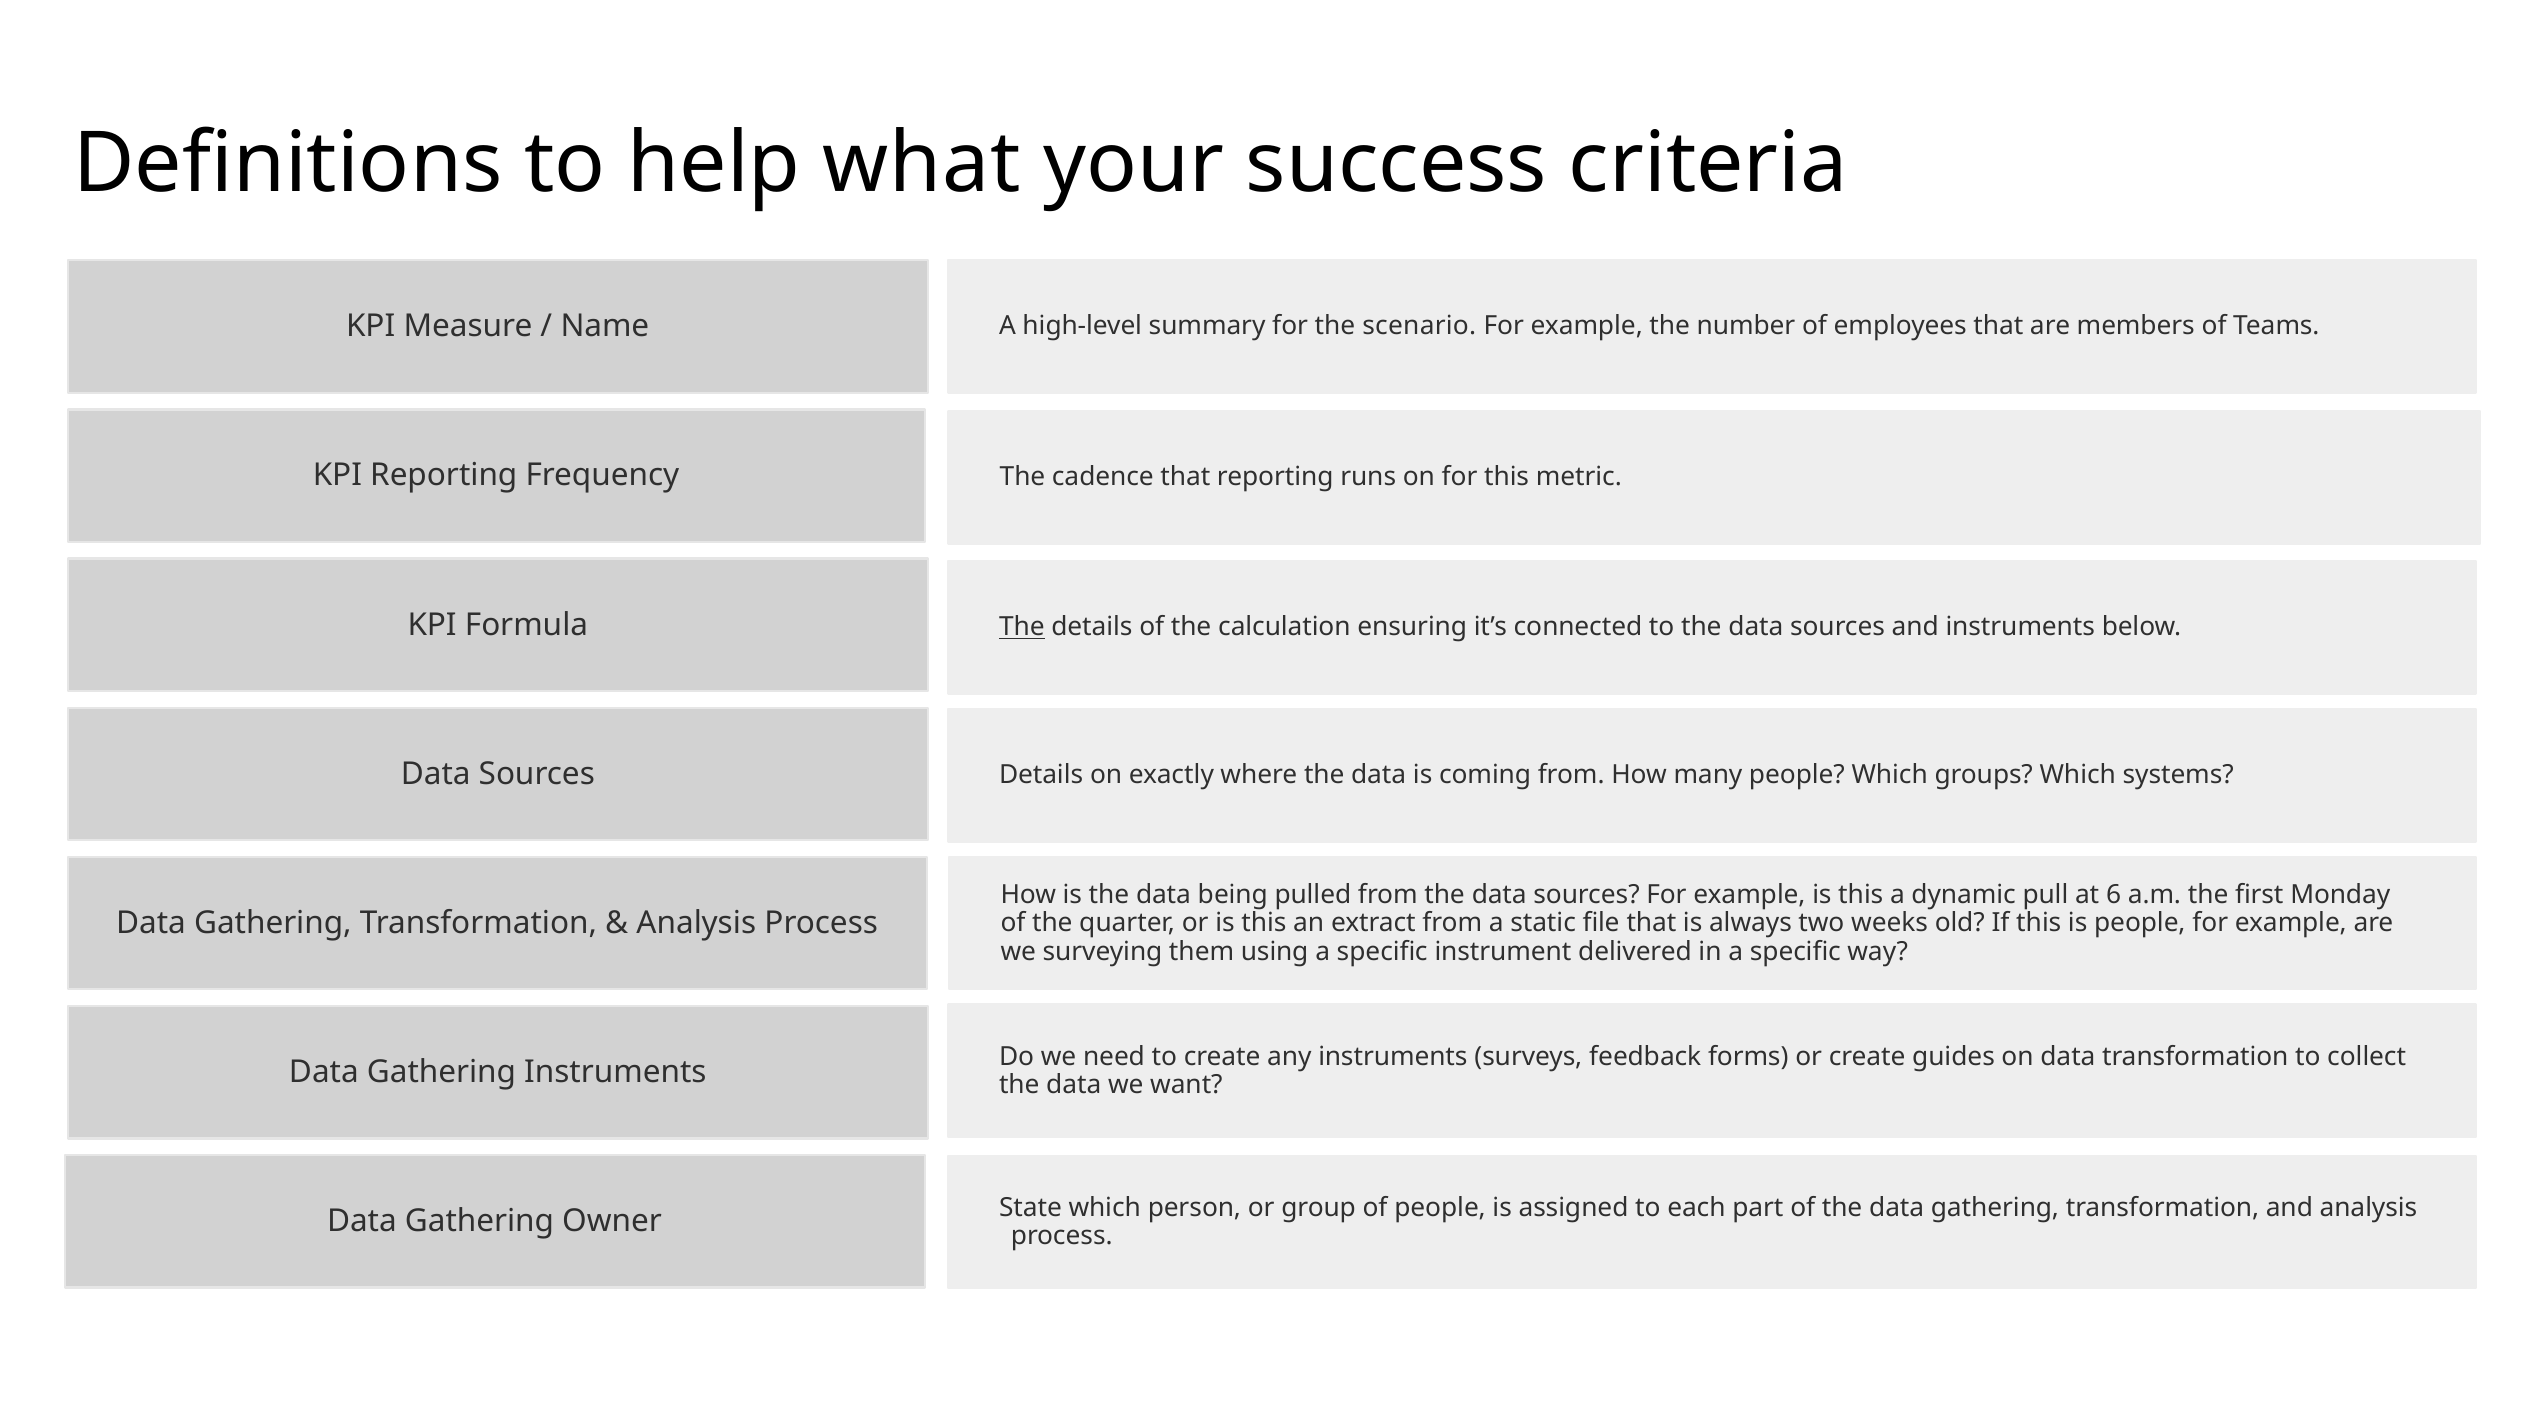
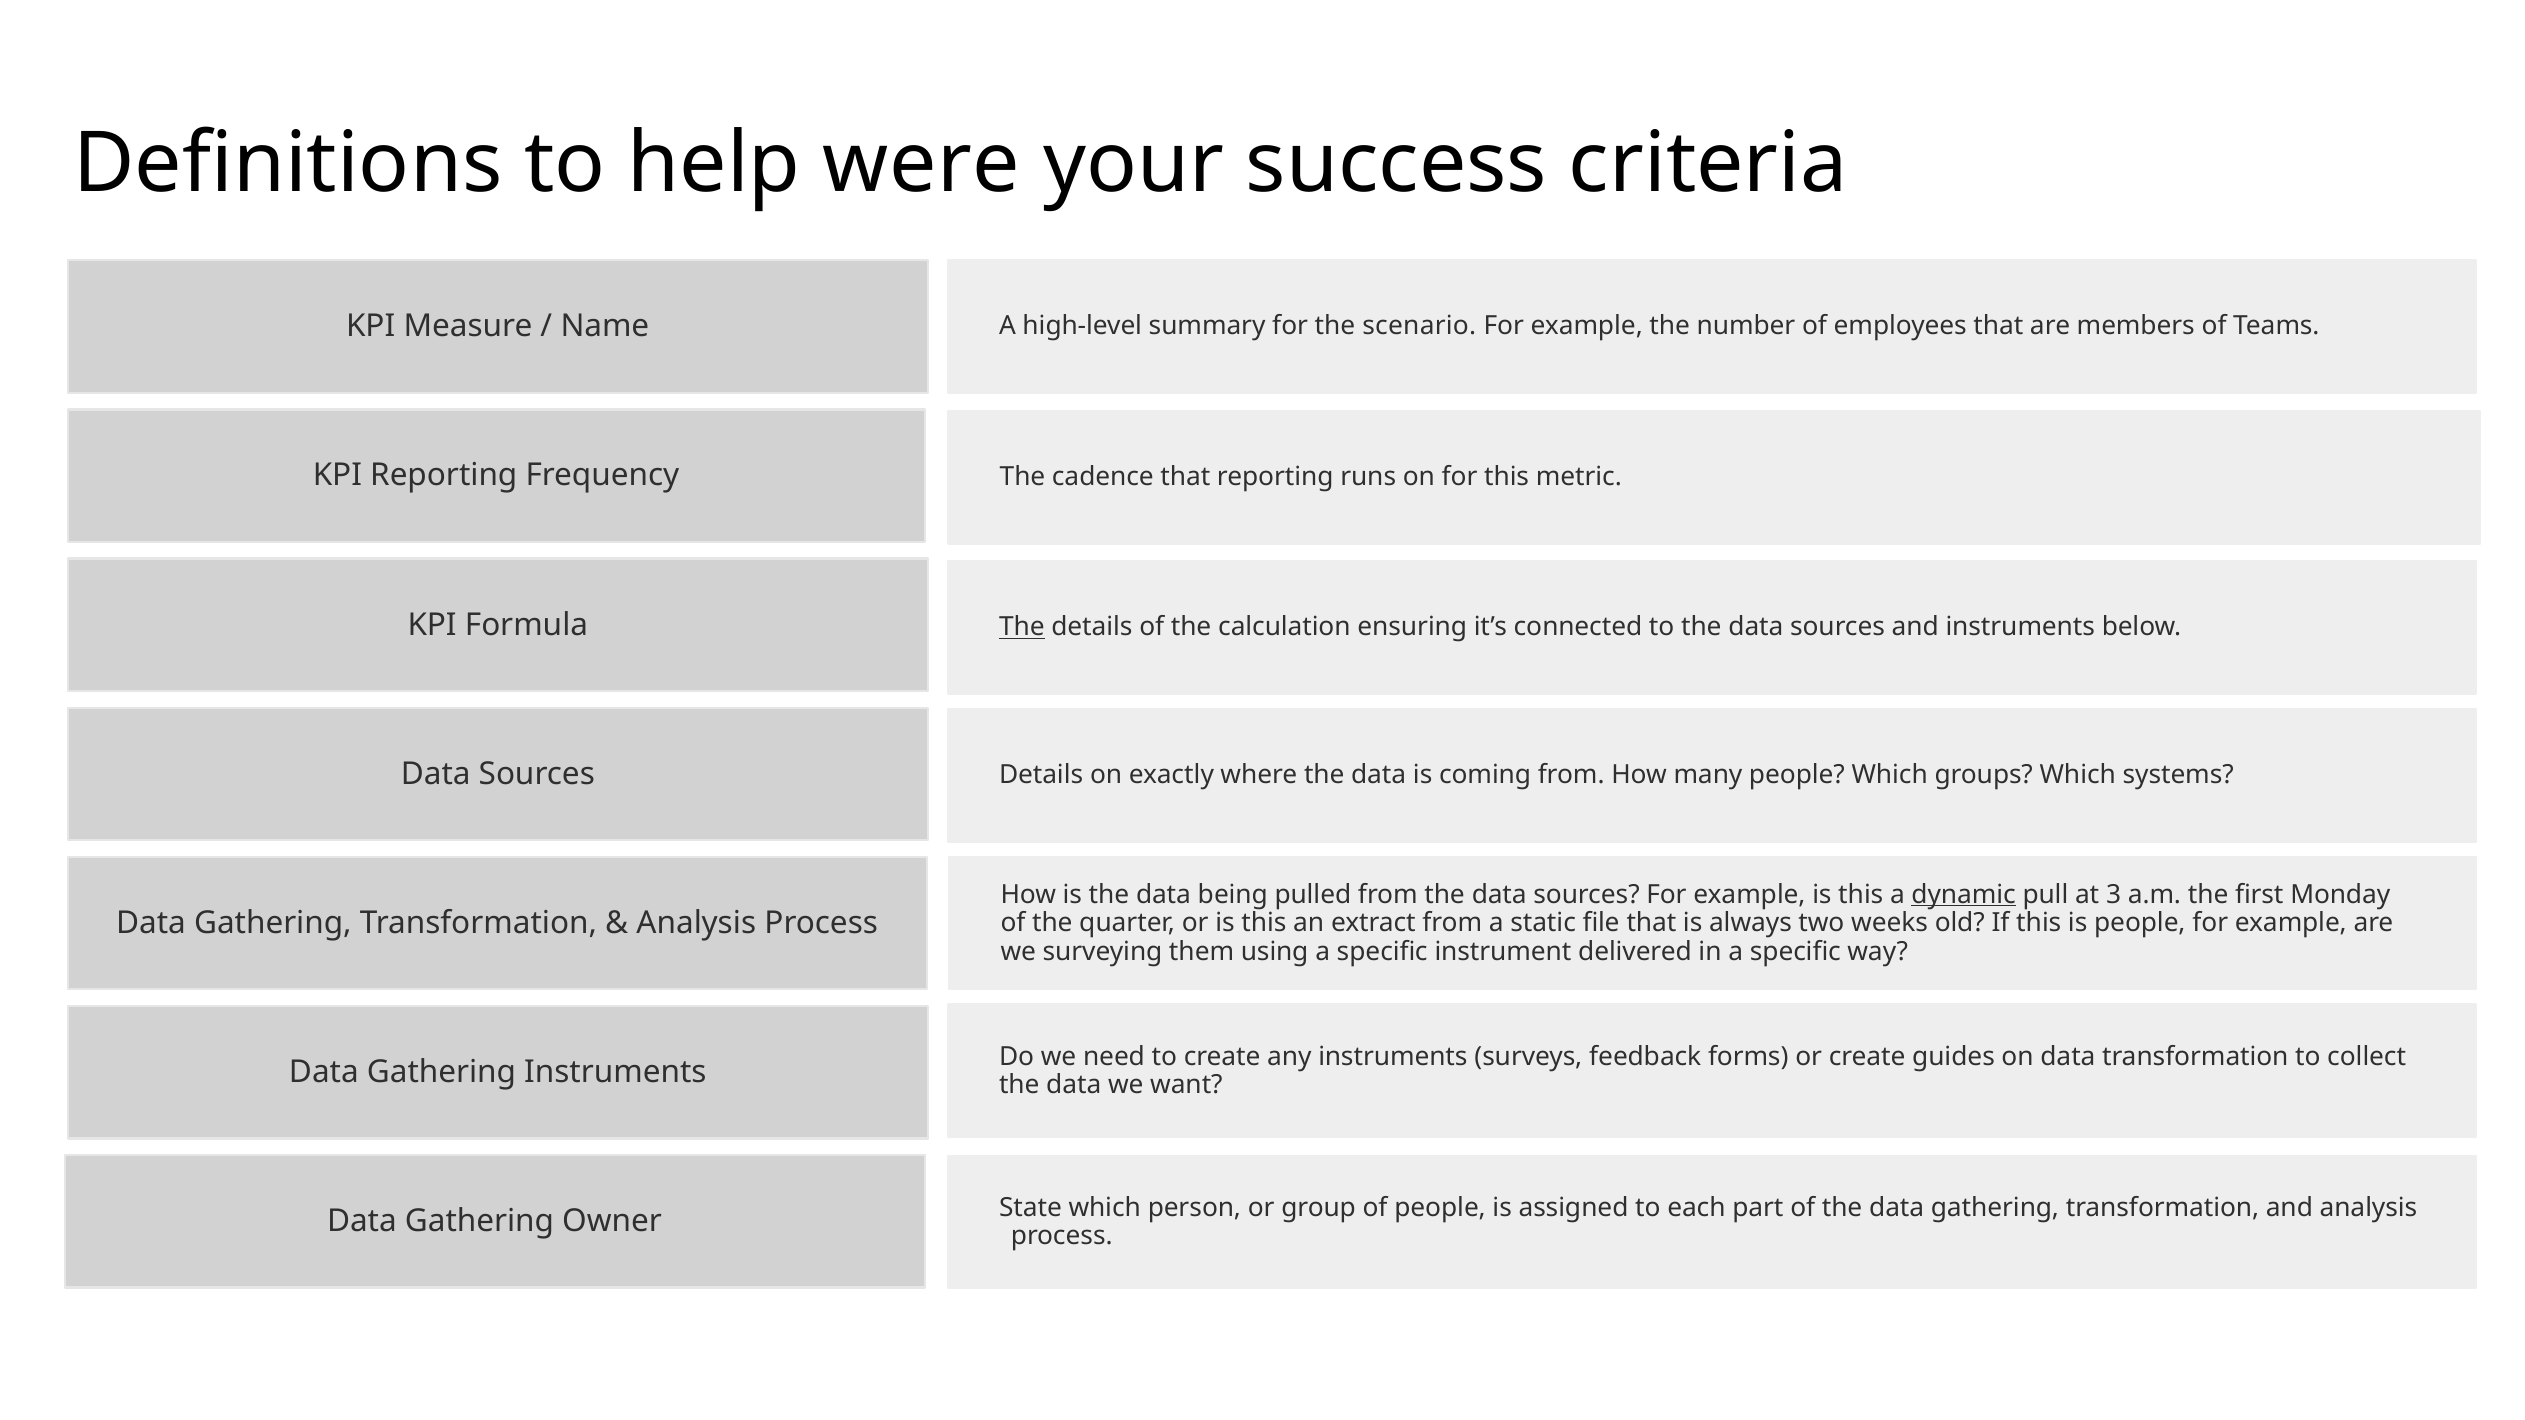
what: what -> were (921, 164)
dynamic underline: none -> present (1964, 895)
6: 6 -> 3 (2114, 895)
